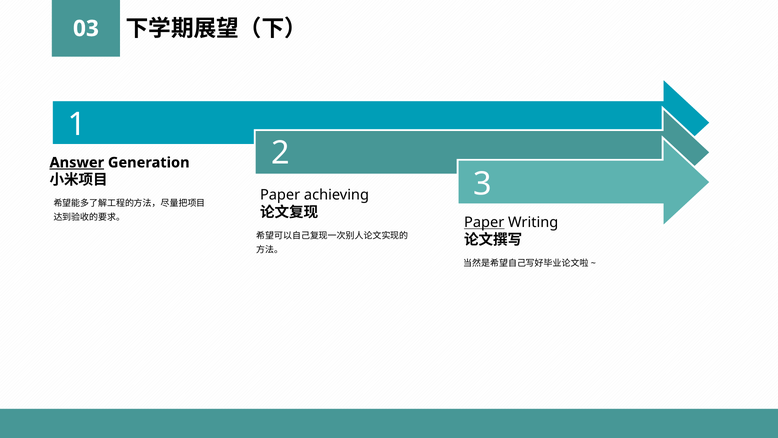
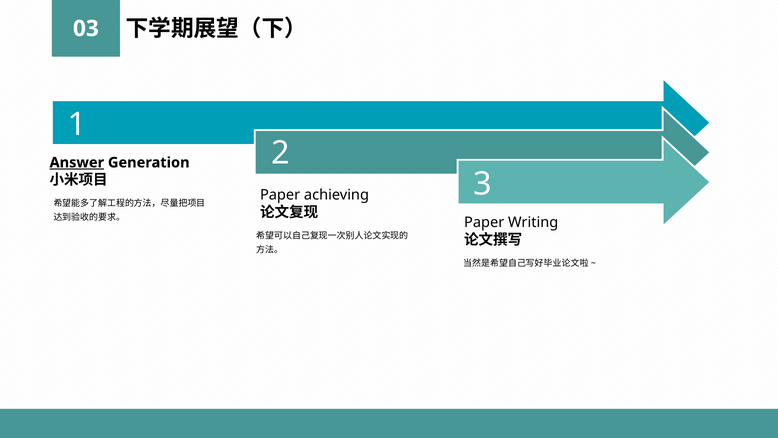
Paper underline: present -> none (484, 222)
